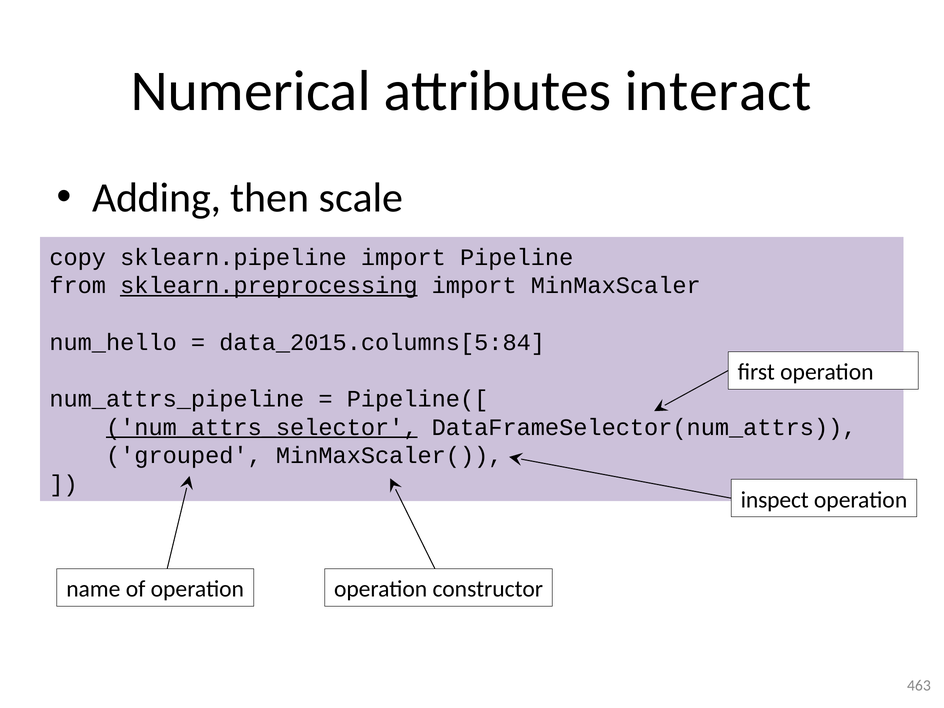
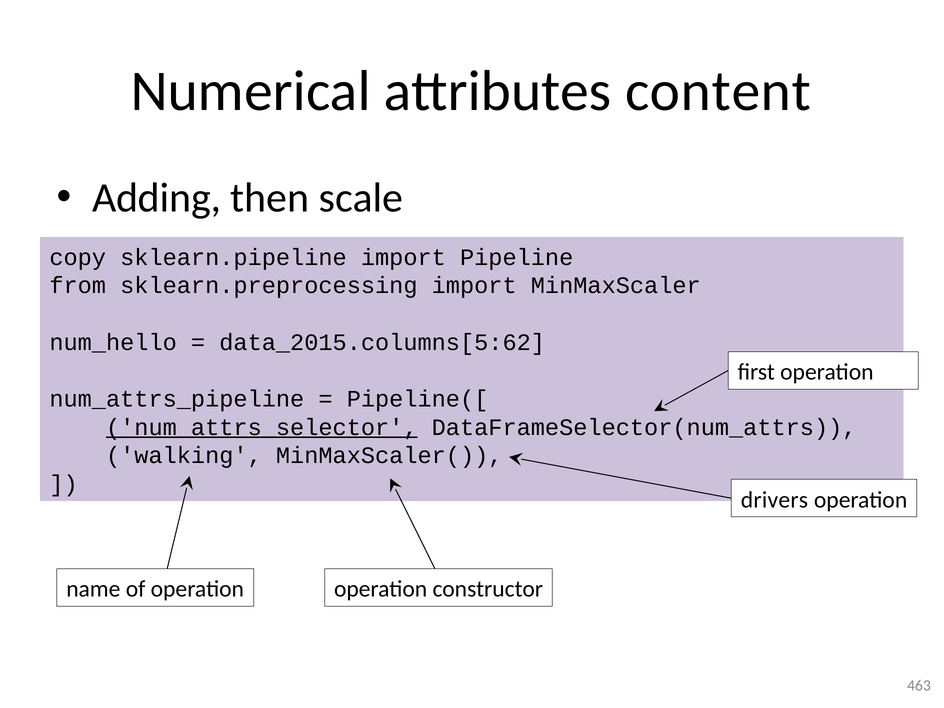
interact: interact -> content (718, 91)
sklearn.preprocessing underline: present -> none (269, 286)
data_2015.columns[5:84: data_2015.columns[5:84 -> data_2015.columns[5:62 (382, 342)
grouped: grouped -> walking (184, 456)
inspect: inspect -> drivers (774, 500)
